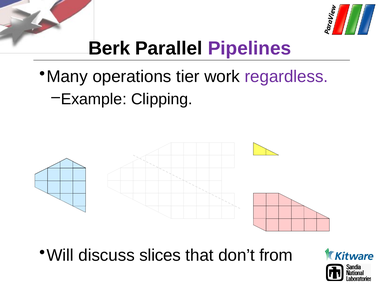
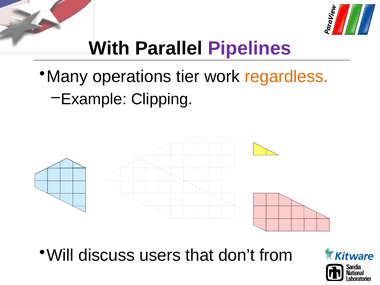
Berk: Berk -> With (109, 48)
regardless colour: purple -> orange (286, 76)
slices: slices -> users (160, 255)
